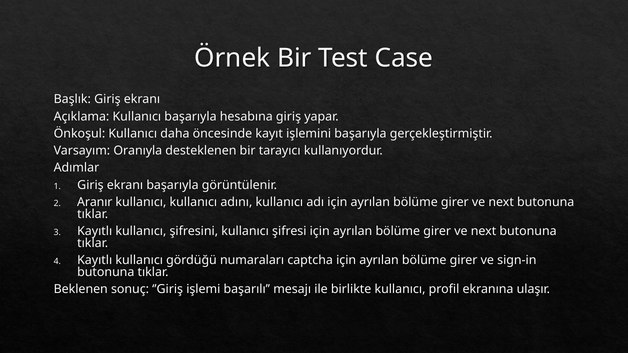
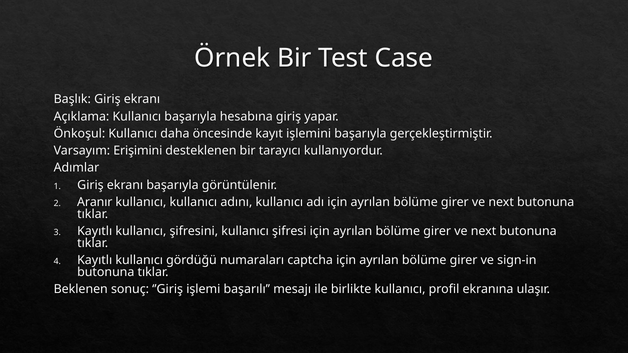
Oranıyla: Oranıyla -> Erişimini (138, 151)
